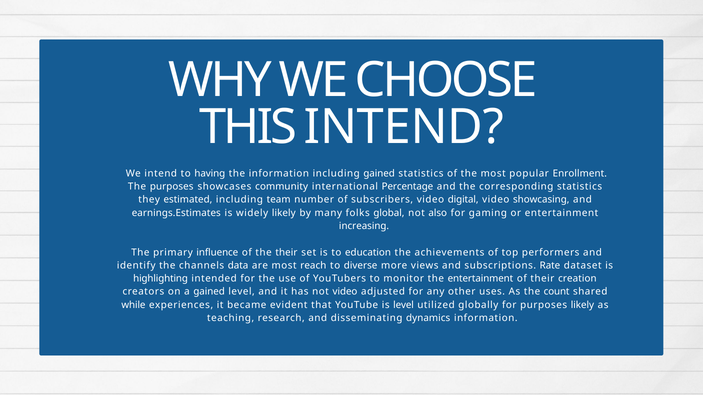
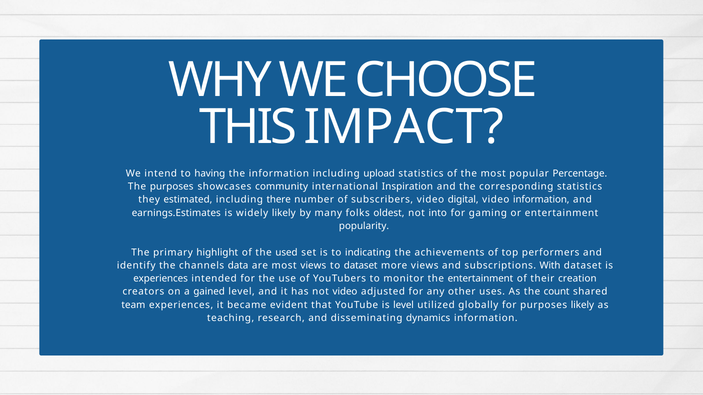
THIS INTEND: INTEND -> IMPACT (404, 127)
including gained: gained -> upload (379, 174)
Enrollment: Enrollment -> Percentage (580, 174)
Percentage: Percentage -> Inspiration (407, 187)
team: team -> there (279, 200)
video showcasing: showcasing -> information (541, 200)
global: global -> oldest (389, 213)
also: also -> into (438, 213)
increasing: increasing -> popularity (364, 226)
influence: influence -> highlight (217, 253)
the their: their -> used (287, 253)
education: education -> indicating (368, 253)
most reach: reach -> views (313, 266)
to diverse: diverse -> dataset (361, 266)
Rate: Rate -> With (550, 266)
highlighting: highlighting -> experiences (161, 279)
while: while -> team (133, 305)
